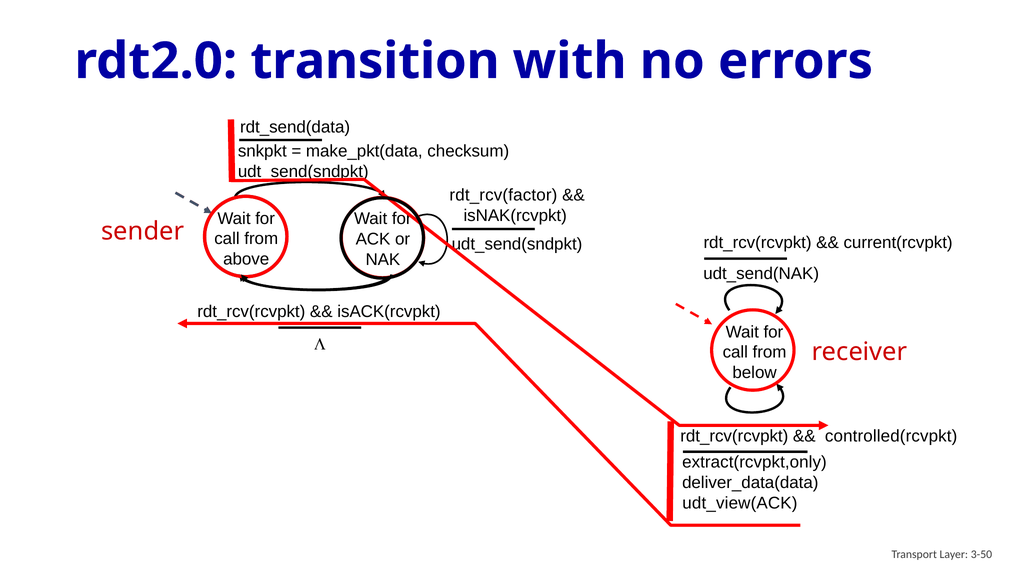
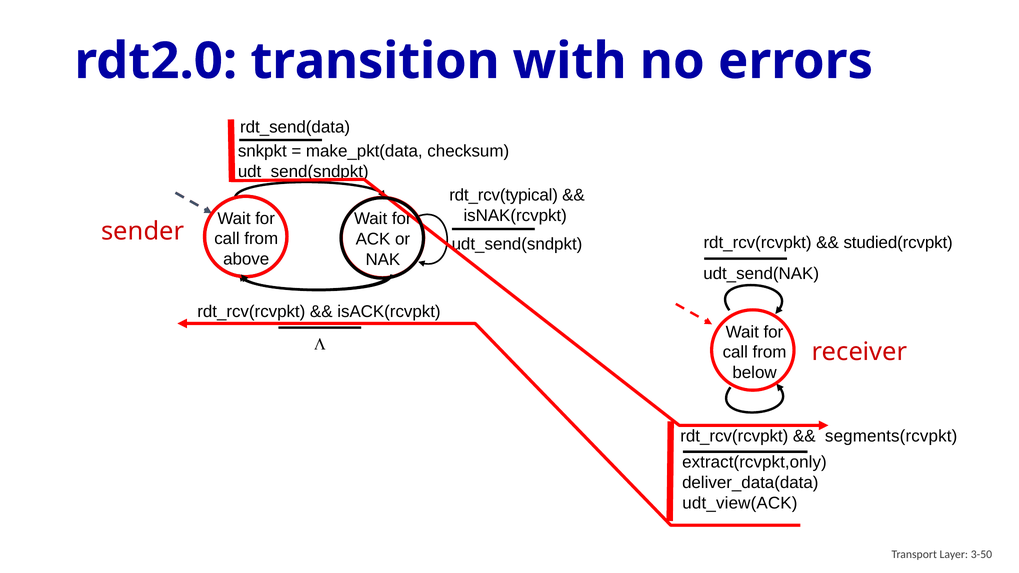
rdt_rcv(factor: rdt_rcv(factor -> rdt_rcv(typical (504, 195)
current(rcvpkt: current(rcvpkt -> studied(rcvpkt (898, 243)
controlled(rcvpkt: controlled(rcvpkt -> segments(rcvpkt (891, 436)
